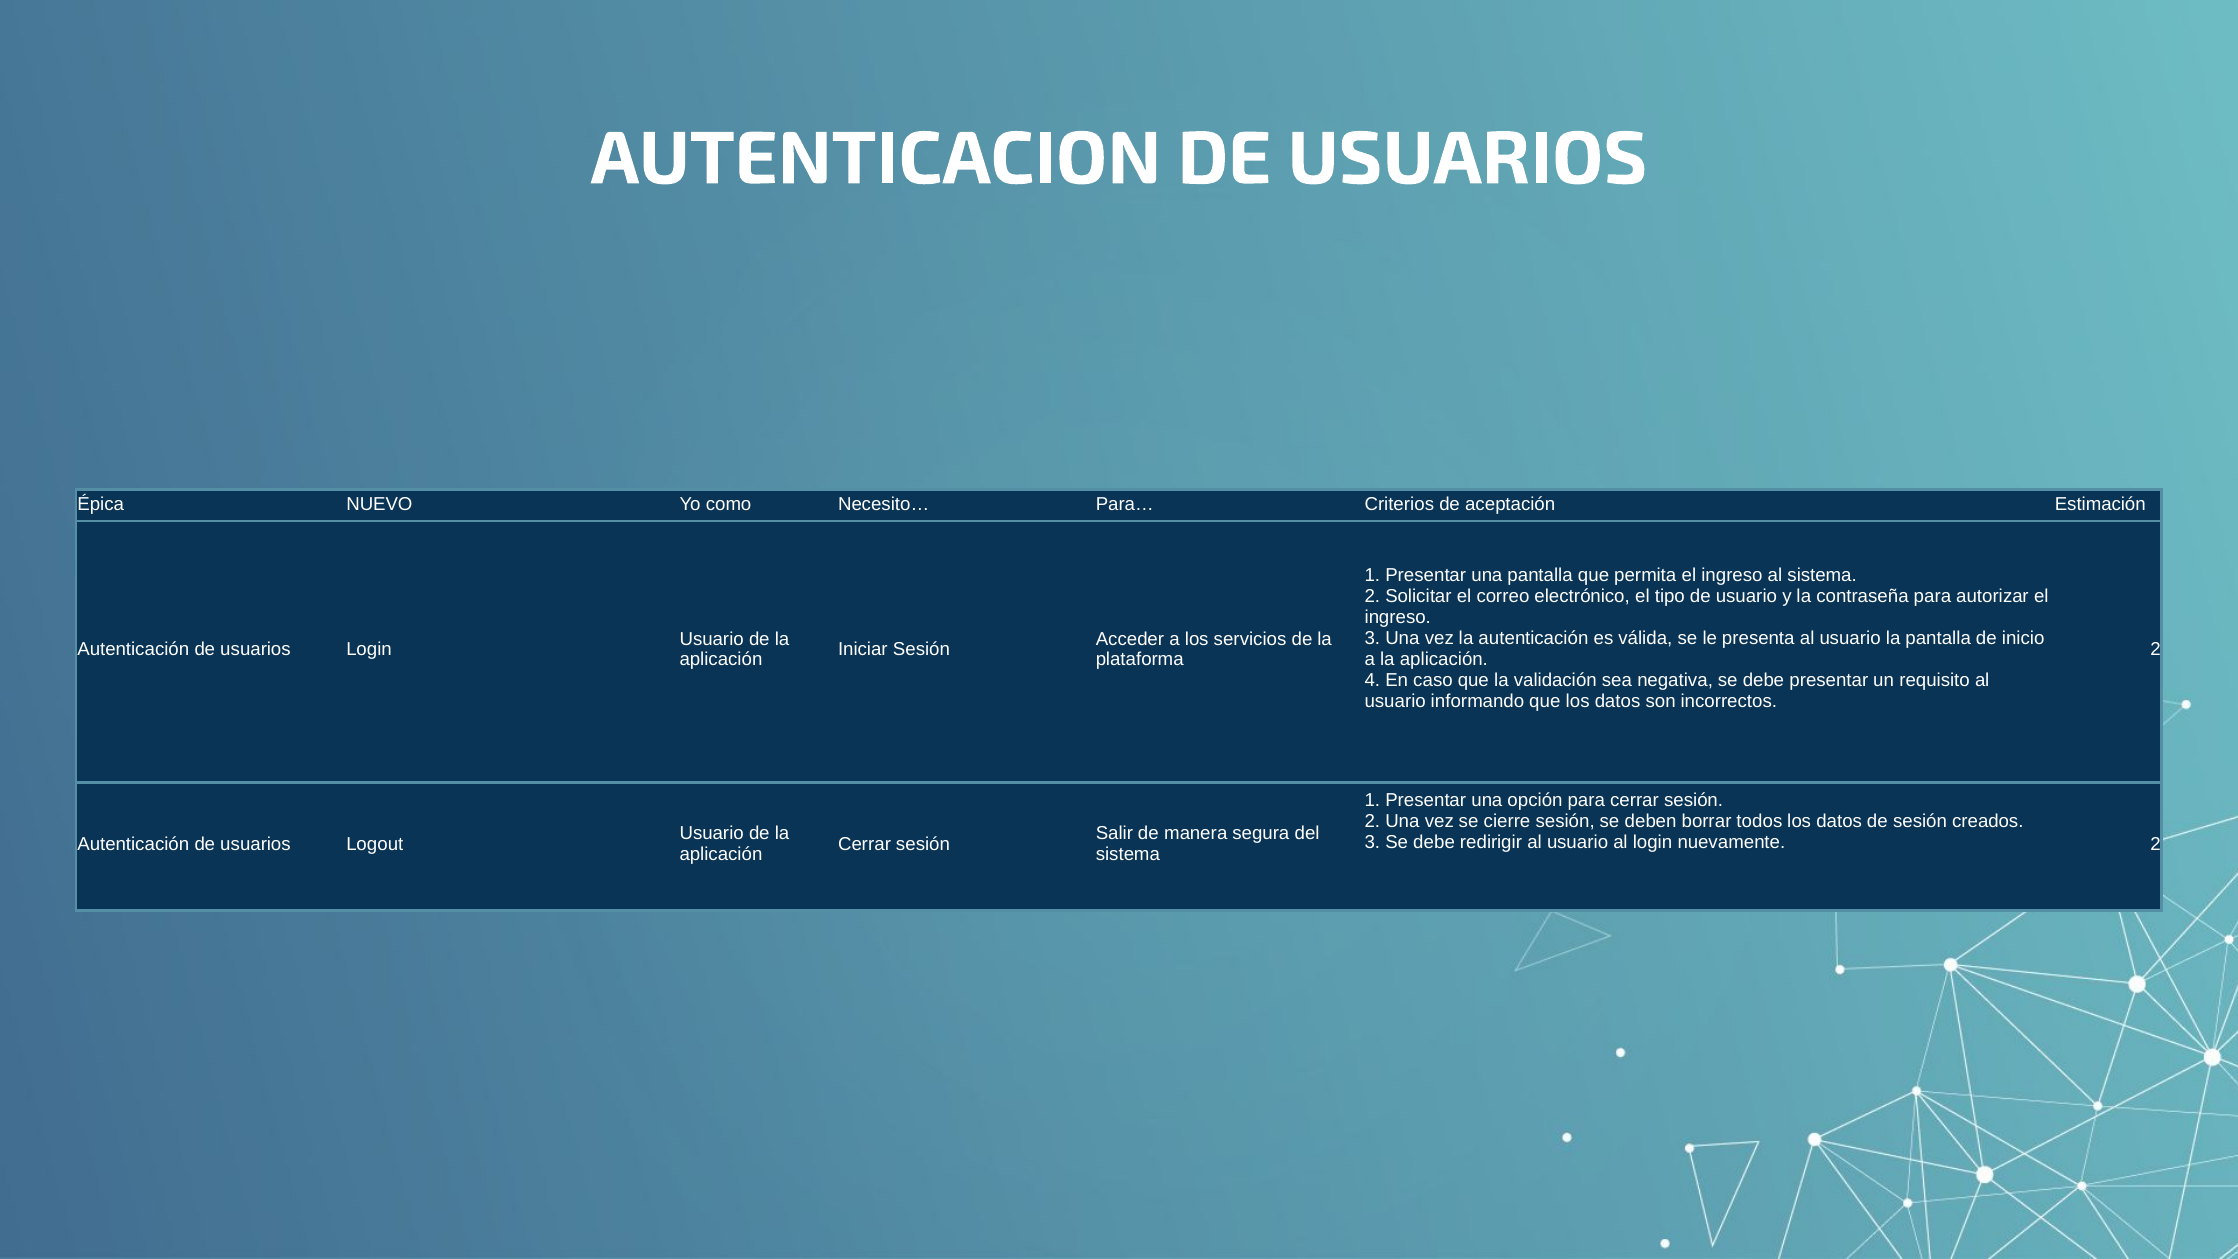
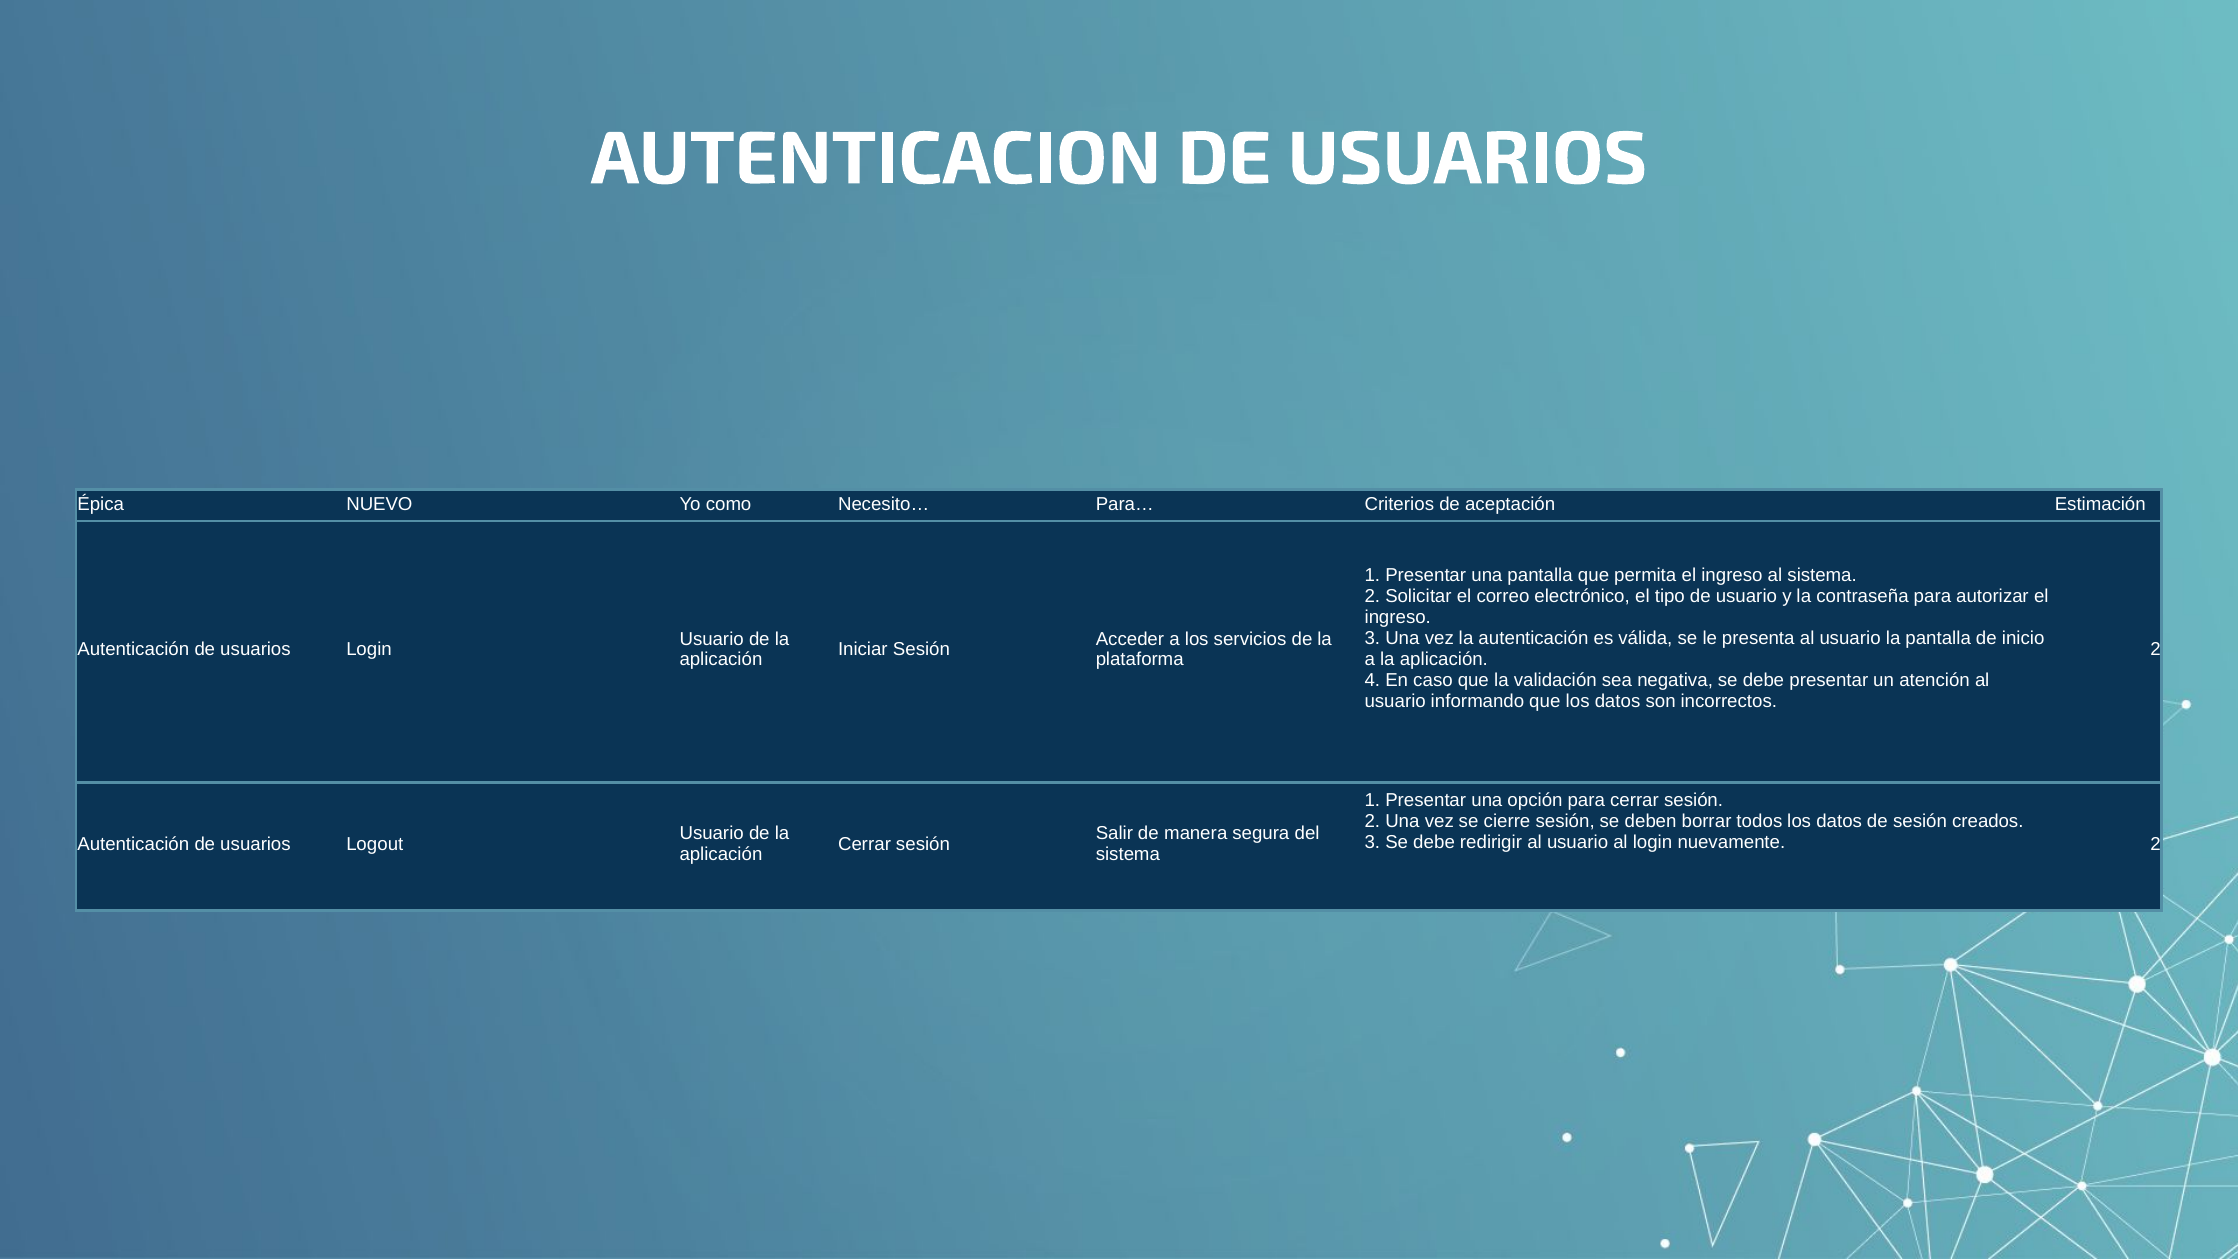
requisito: requisito -> atención (1935, 680)
